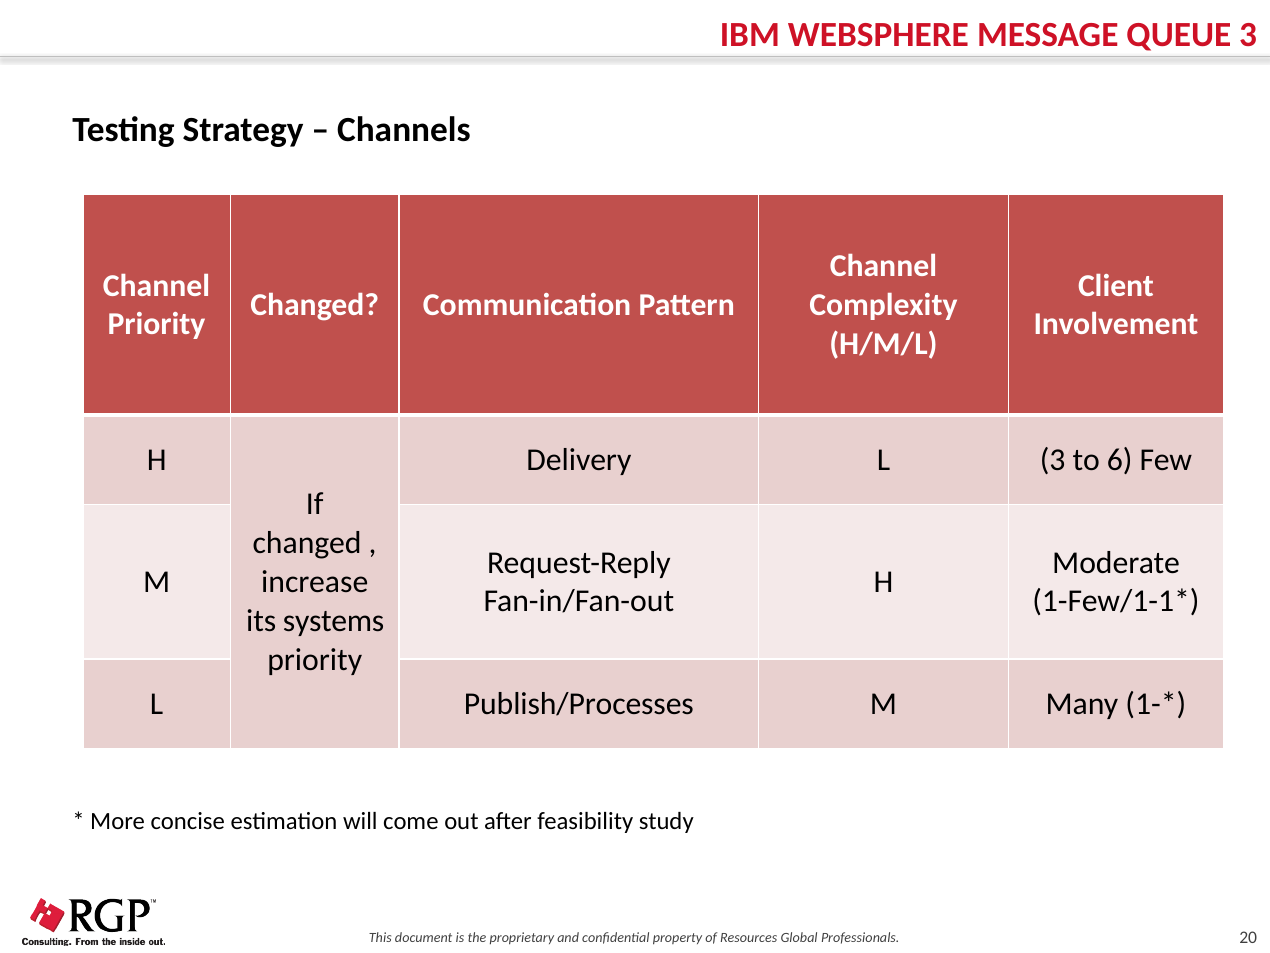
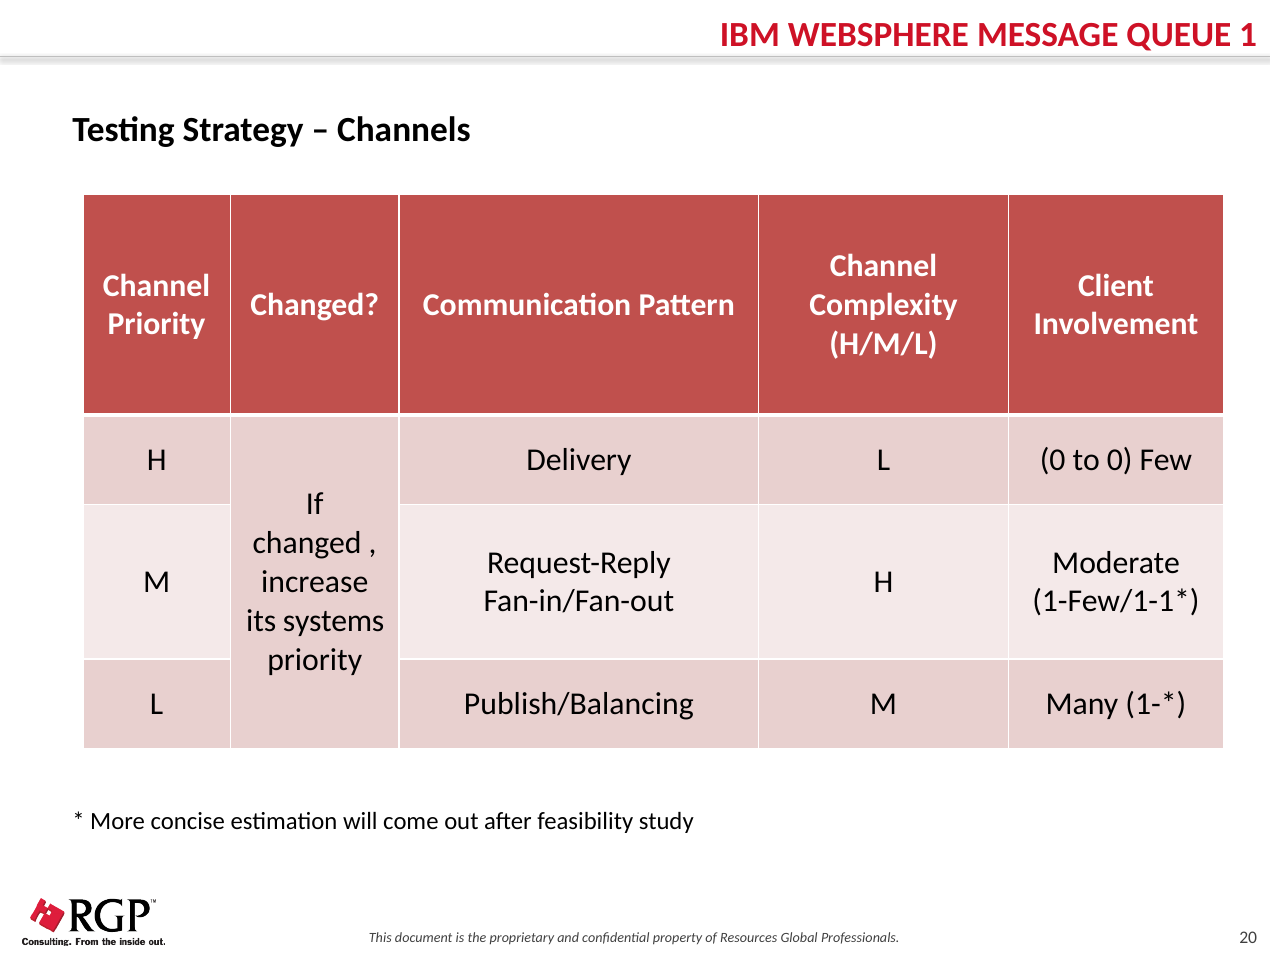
QUEUE 3: 3 -> 1 (1248, 35)
L 3: 3 -> 0 (1053, 460)
to 6: 6 -> 0 (1120, 460)
Publish/Processes: Publish/Processes -> Publish/Balancing (579, 704)
